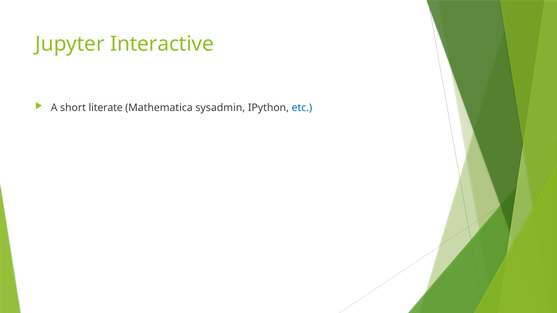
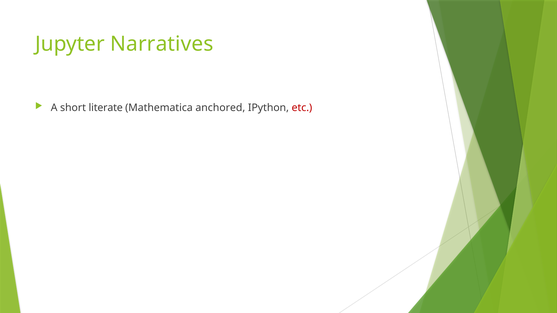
Interactive: Interactive -> Narratives (162, 44)
sysadmin: sysadmin -> anchored (220, 108)
etc colour: blue -> red (302, 108)
